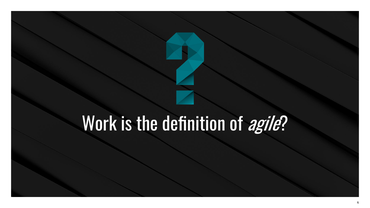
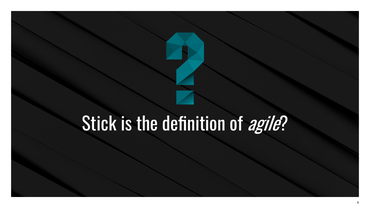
Work: Work -> Stick (99, 125)
